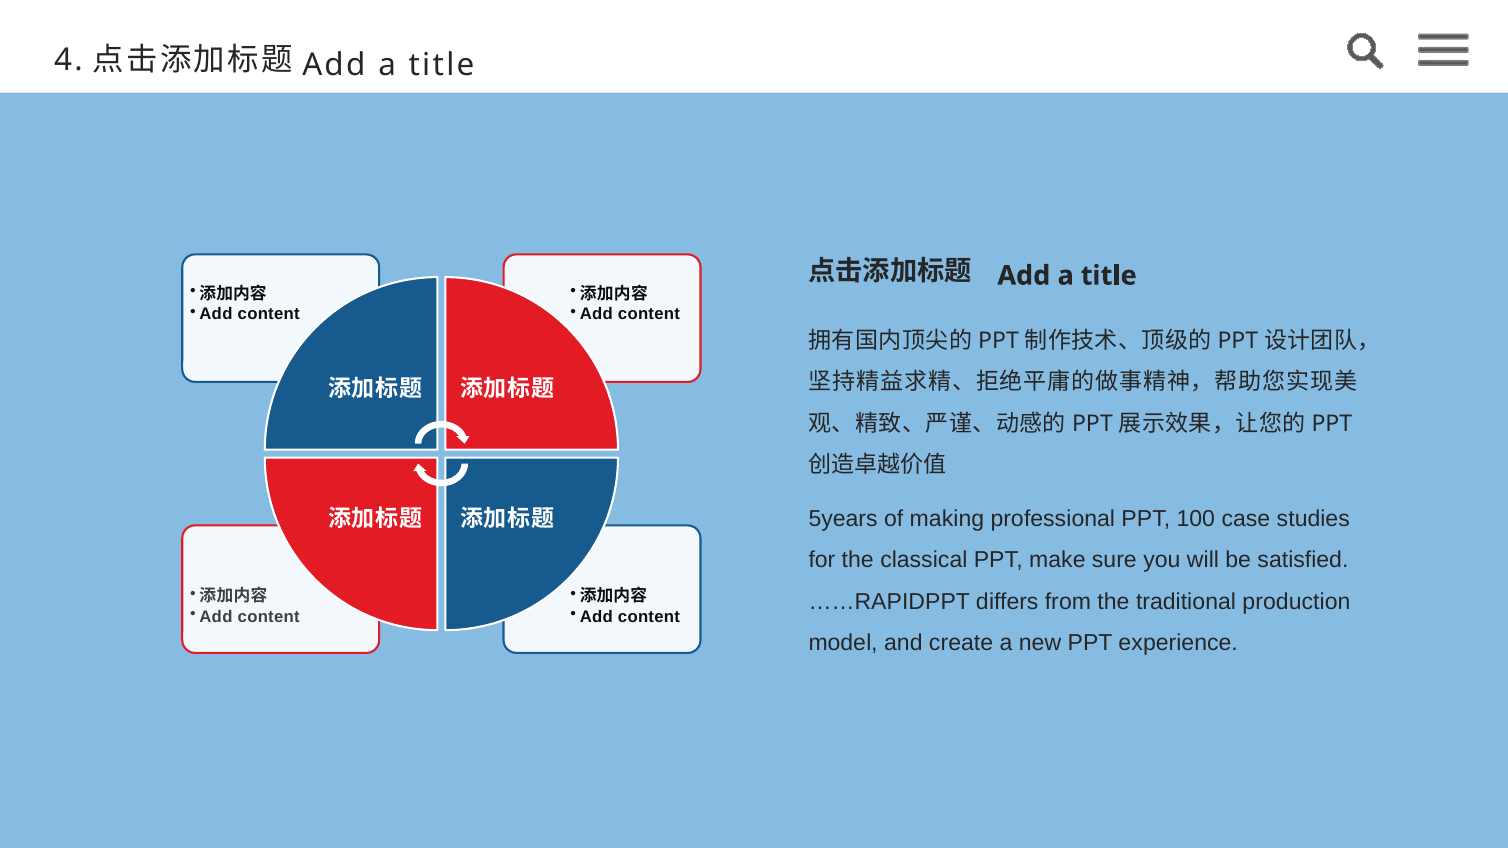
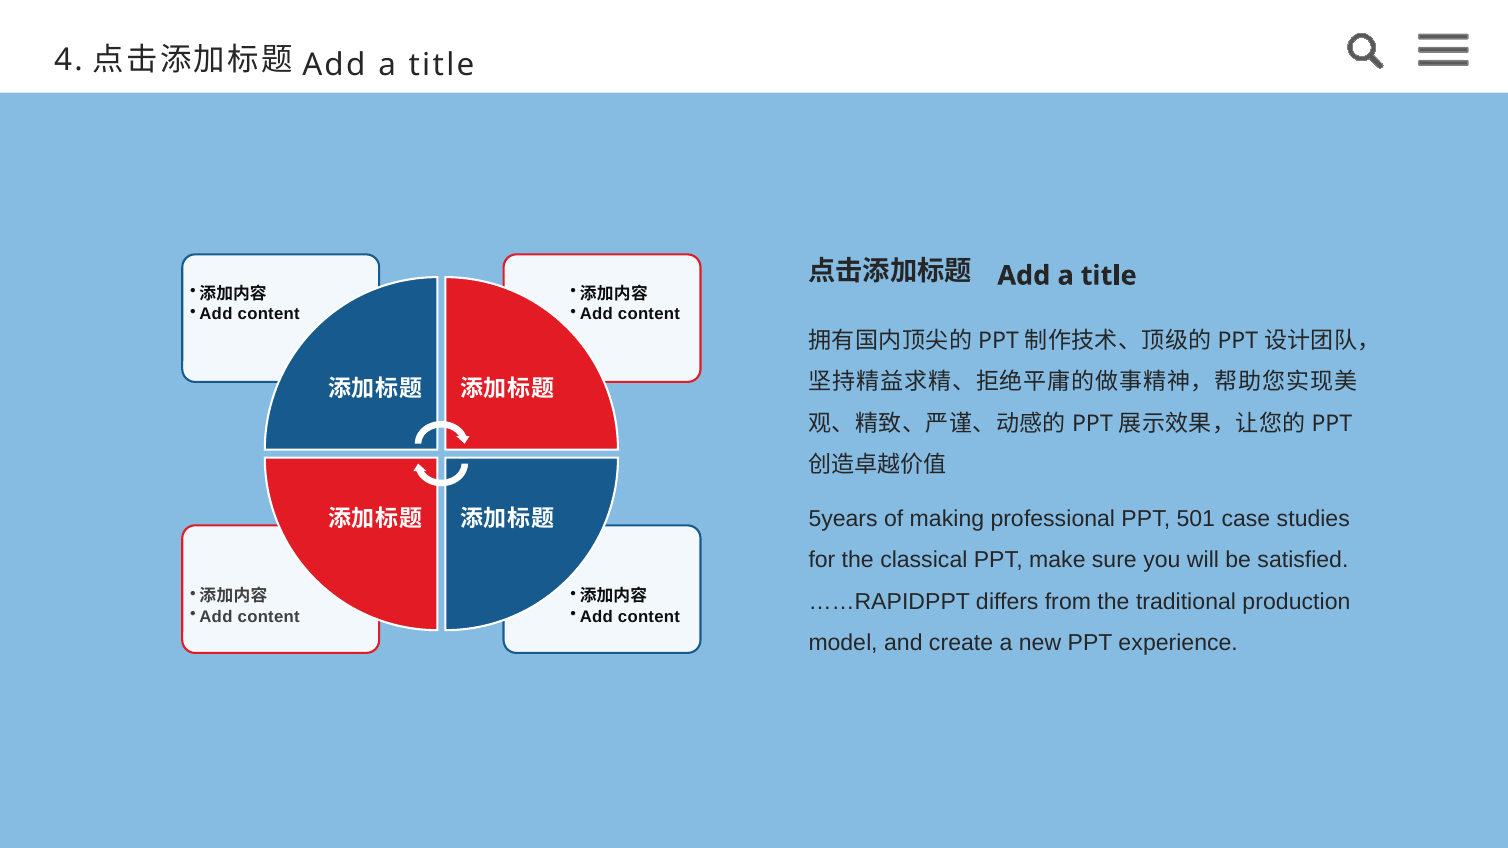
100: 100 -> 501 (1196, 519)
